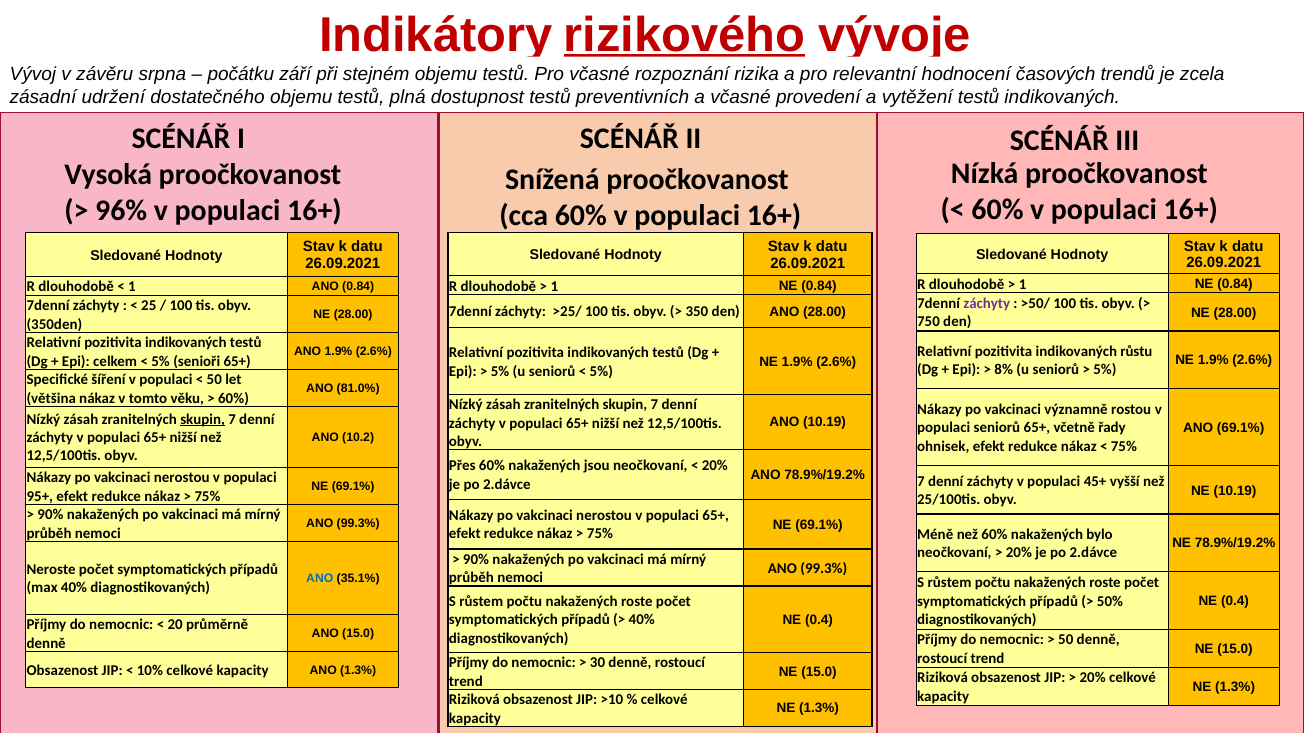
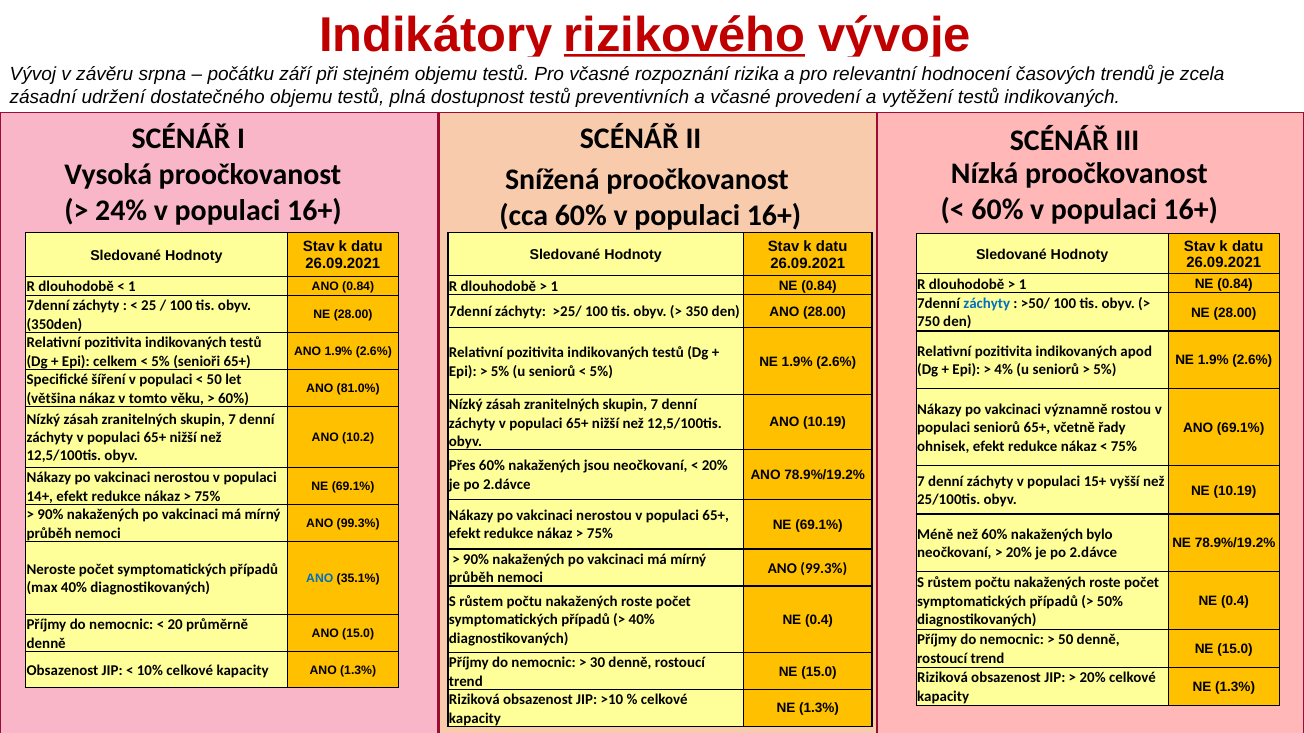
96%: 96% -> 24% (121, 210)
záchyty colour: purple -> blue (987, 304)
růstu: růstu -> apod (1136, 352)
8%: 8% -> 4% (1004, 370)
skupin underline: present -> none (203, 419)
45+: 45+ -> 15+ (1095, 482)
95+: 95+ -> 14+ (40, 497)
